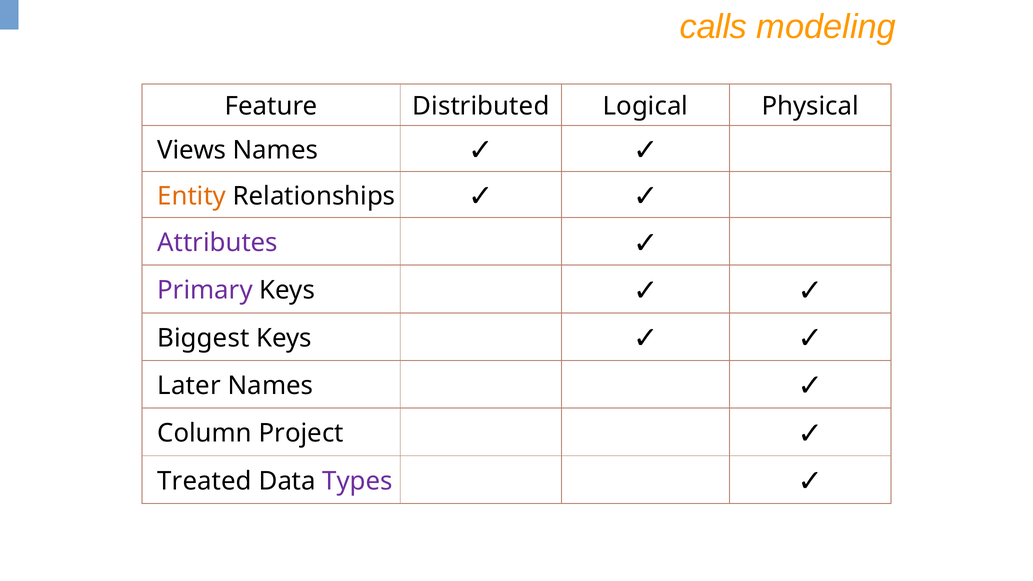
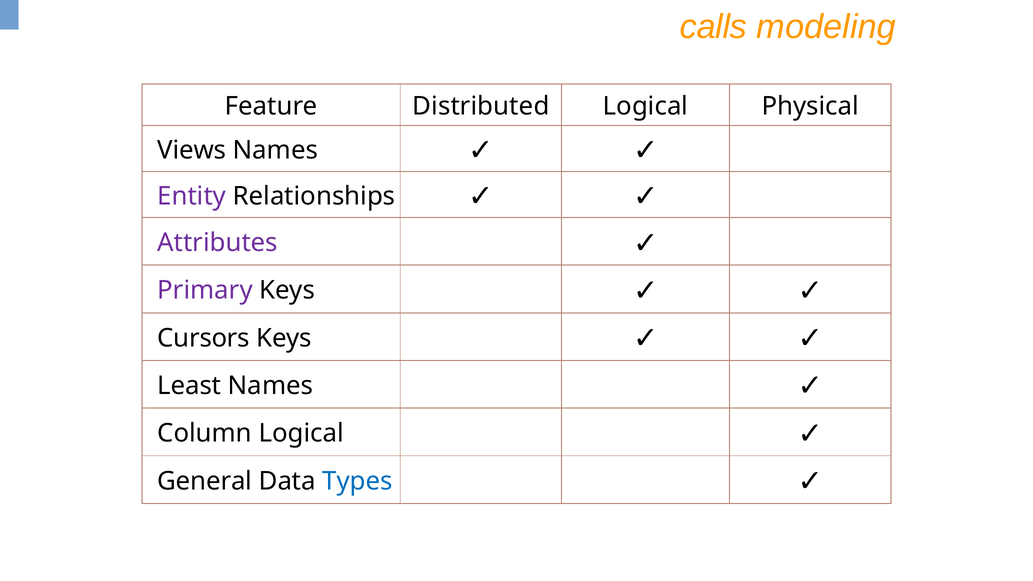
Entity colour: orange -> purple (192, 196)
Biggest: Biggest -> Cursors (204, 338)
Later: Later -> Least (189, 386)
Column Project: Project -> Logical (301, 433)
Treated: Treated -> General (205, 481)
Types colour: purple -> blue (357, 481)
